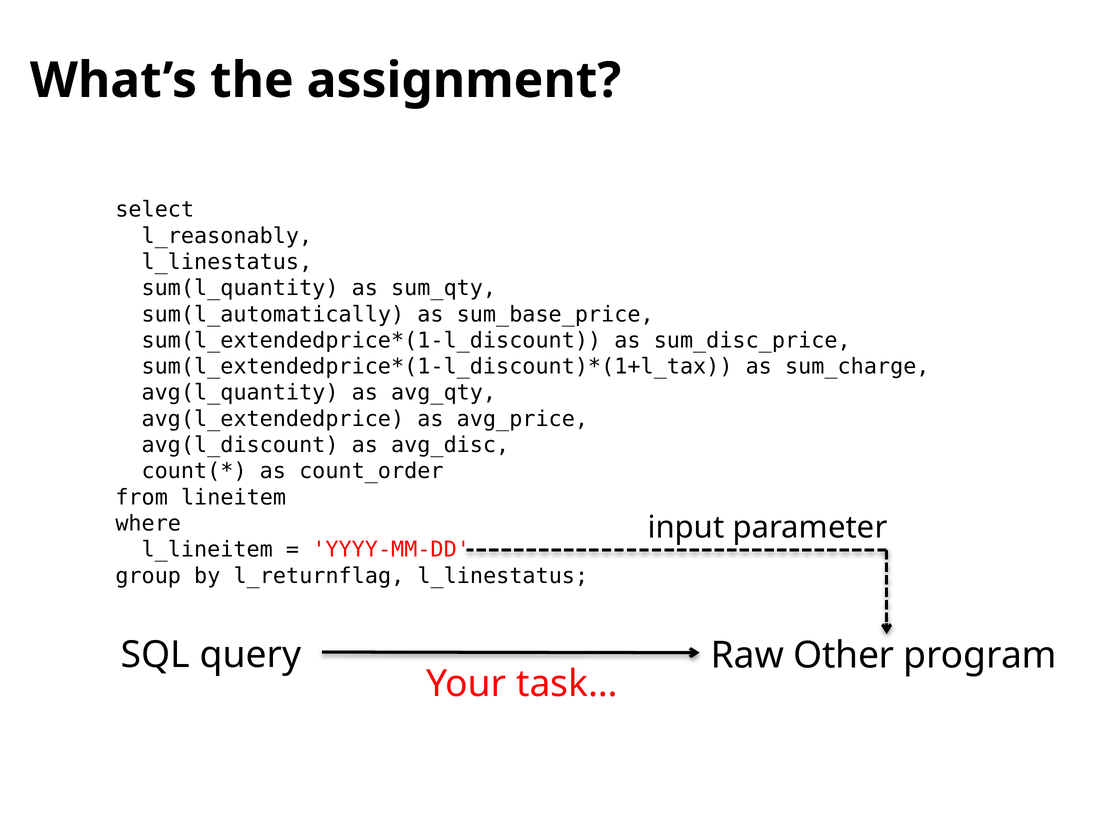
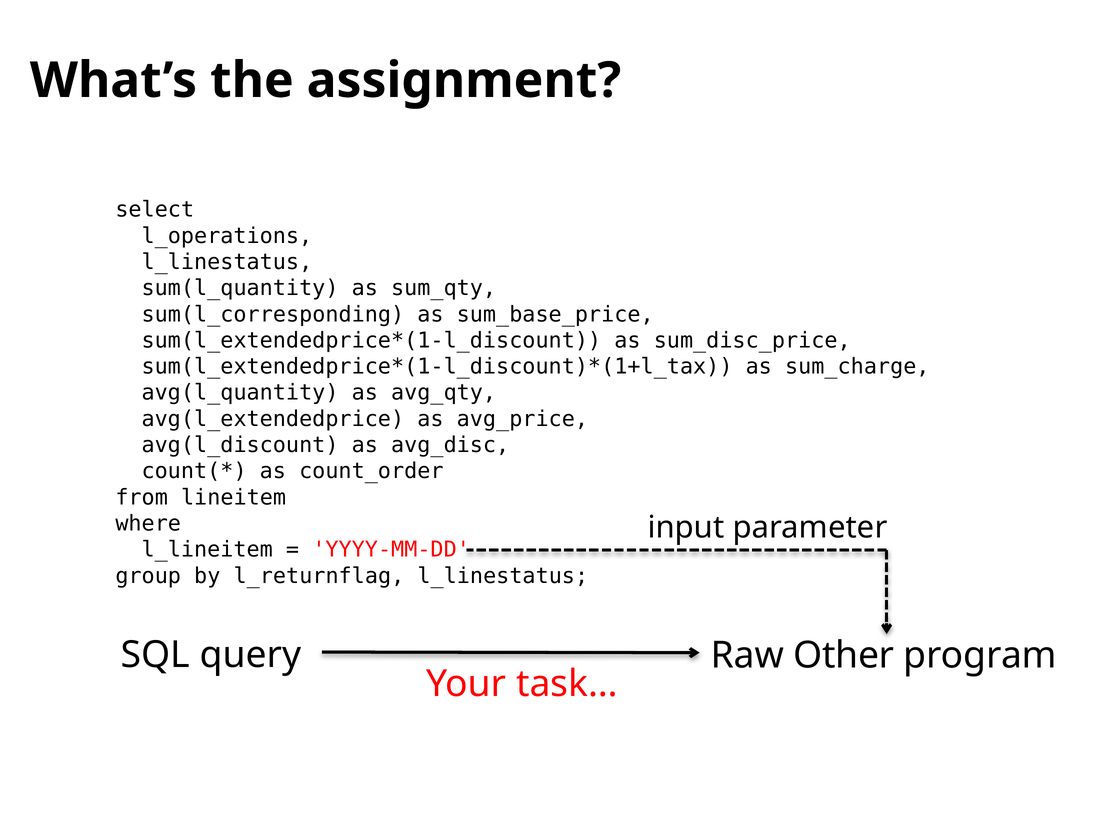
l_reasonably: l_reasonably -> l_operations (227, 236)
sum(l_automatically: sum(l_automatically -> sum(l_corresponding (273, 314)
